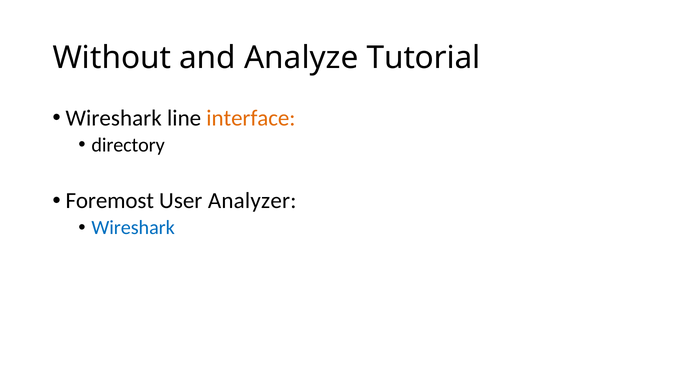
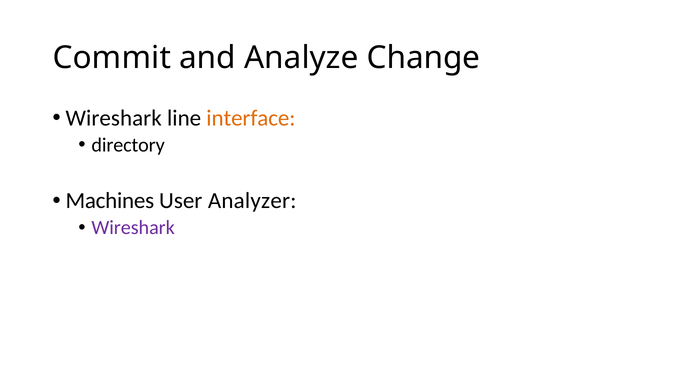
Without: Without -> Commit (112, 58)
Tutorial: Tutorial -> Change (424, 58)
Foremost: Foremost -> Machines (110, 201)
Wireshark colour: blue -> purple (133, 228)
